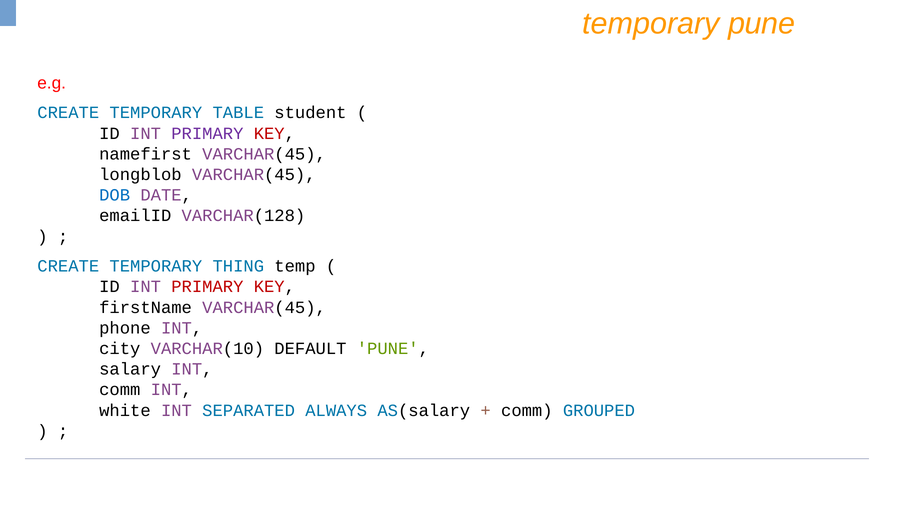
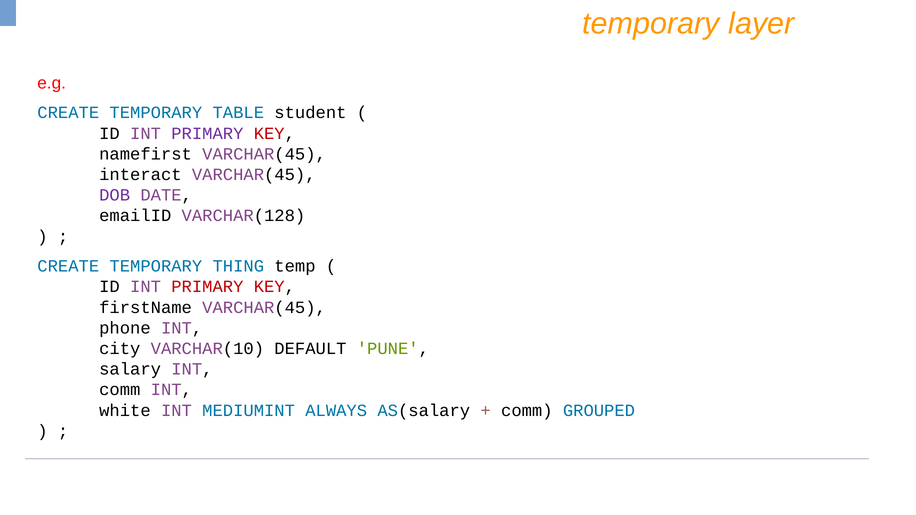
temporary pune: pune -> layer (761, 24)
longblob: longblob -> interact (140, 175)
DOB colour: blue -> purple (115, 195)
SEPARATED: SEPARATED -> MEDIUMINT (249, 411)
